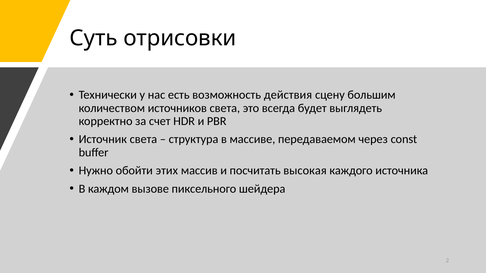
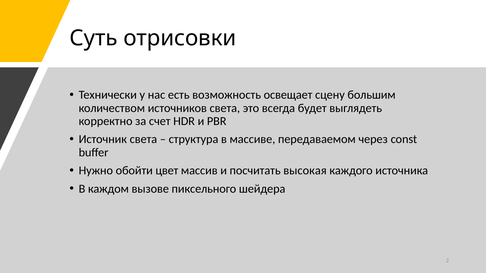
действия: действия -> освещает (288, 95)
этих: этих -> цвет (167, 171)
